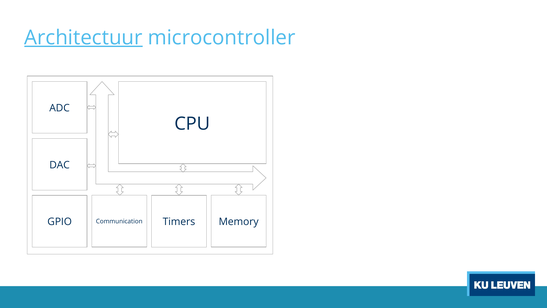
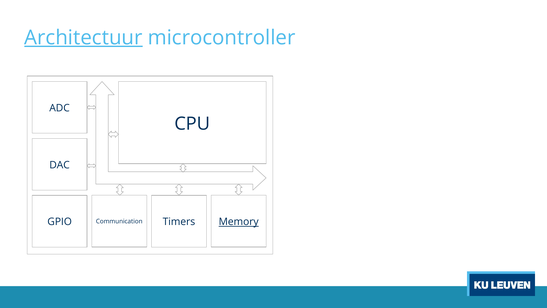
Memory underline: none -> present (239, 222)
